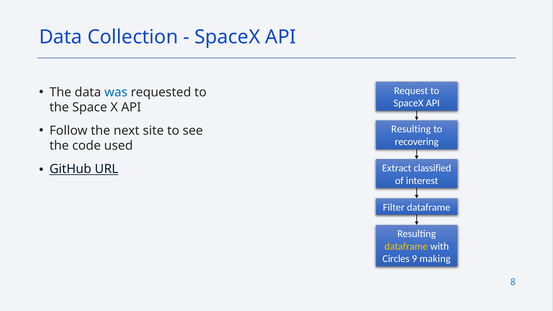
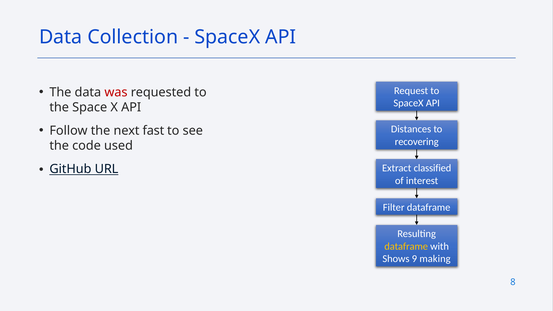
was colour: blue -> red (116, 92)
site: site -> fast (153, 131)
Resulting: Resulting -> Distances (411, 129)
Circles: Circles -> Shows (396, 259)
